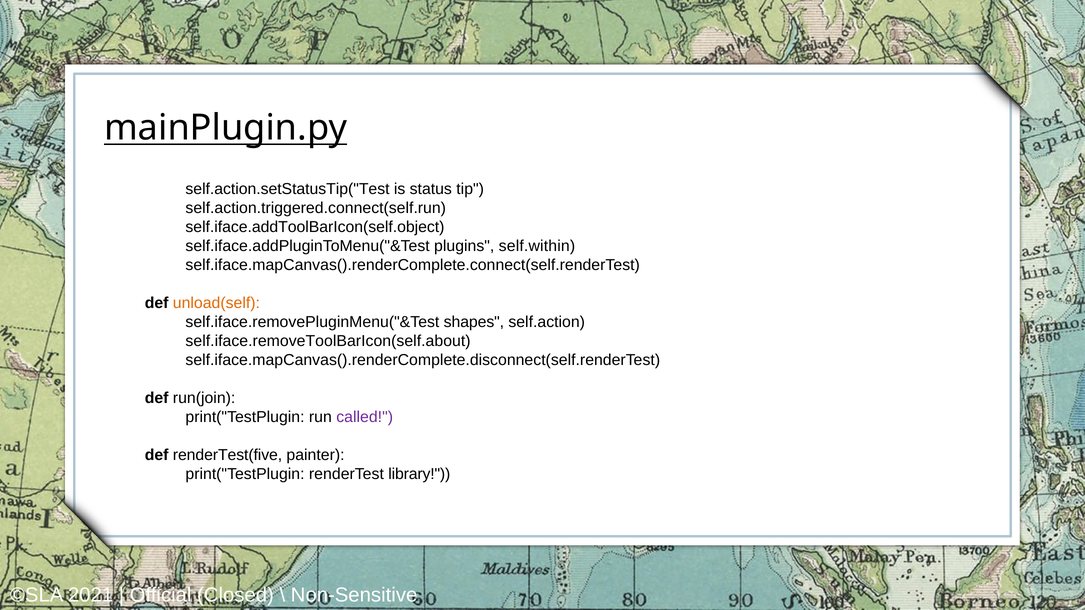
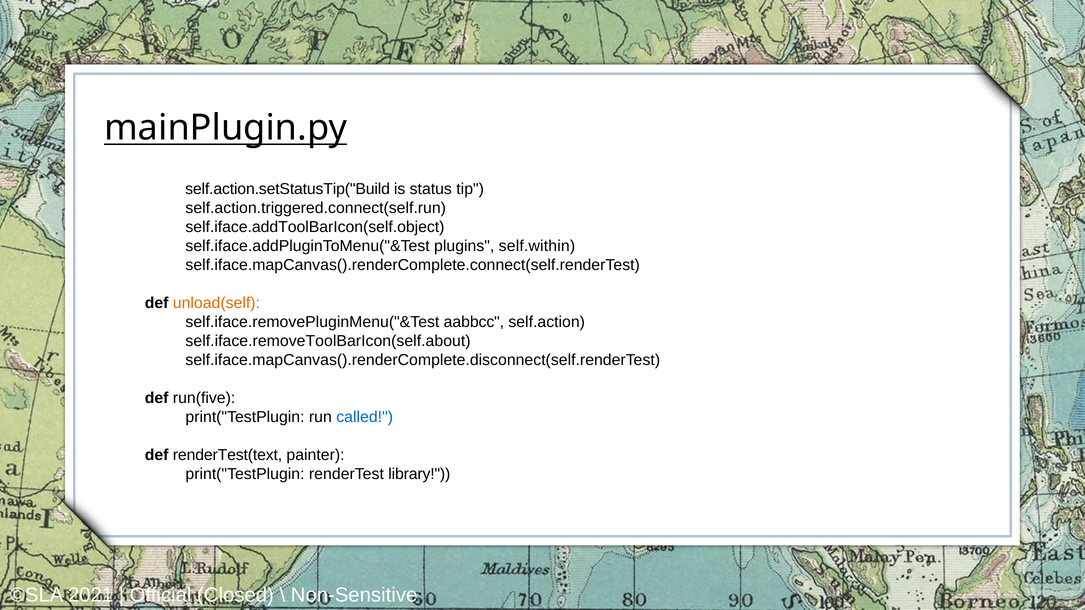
self.action.setStatusTip("Test: self.action.setStatusTip("Test -> self.action.setStatusTip("Build (288, 189)
shapes: shapes -> aabbcc (474, 322)
run(join: run(join -> run(five (204, 398)
called colour: purple -> blue (365, 417)
renderTest(five: renderTest(five -> renderTest(text (228, 455)
